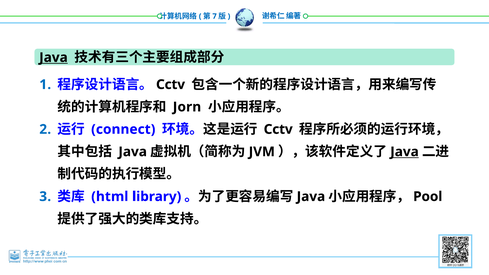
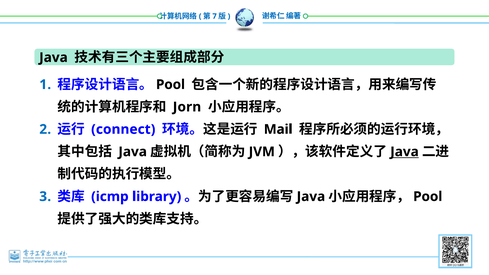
Java underline: present -> none (53, 57)
Cctv: Cctv -> Pool (171, 85)
Cctv: Cctv -> Mail (278, 129)
html: html -> icmp (110, 197)
